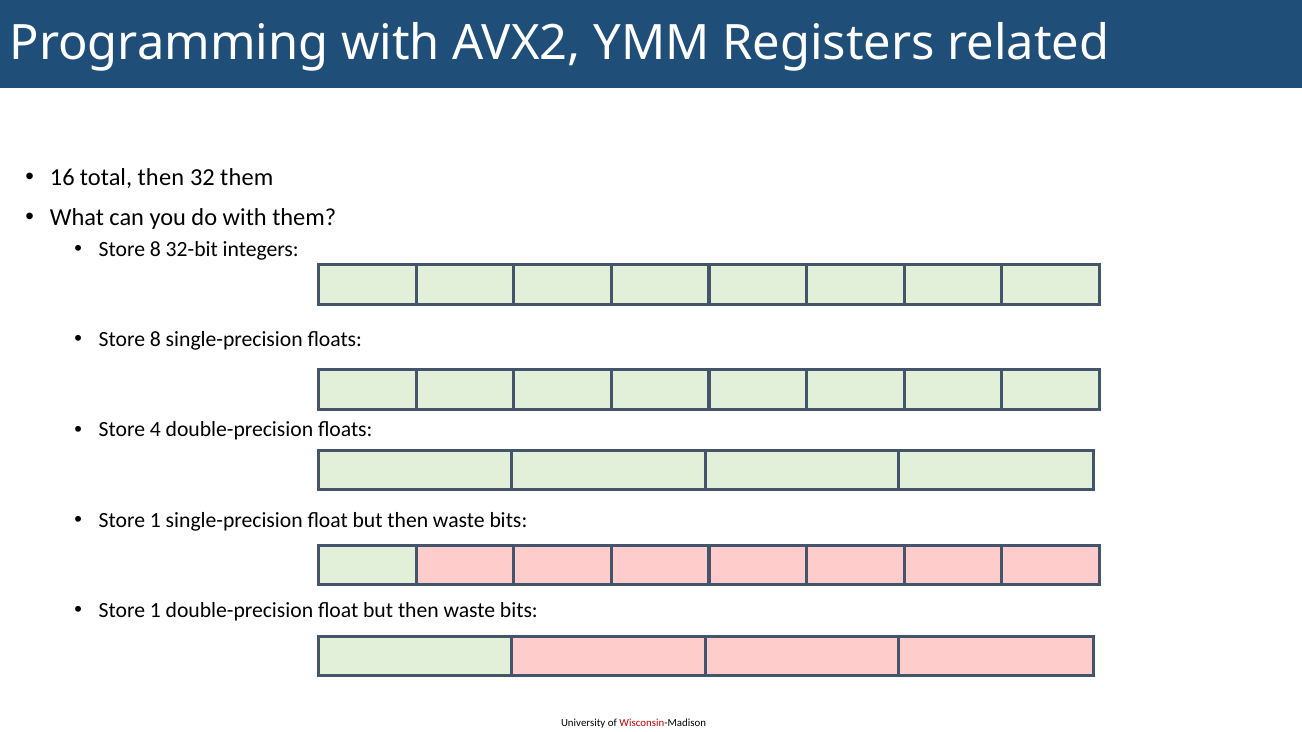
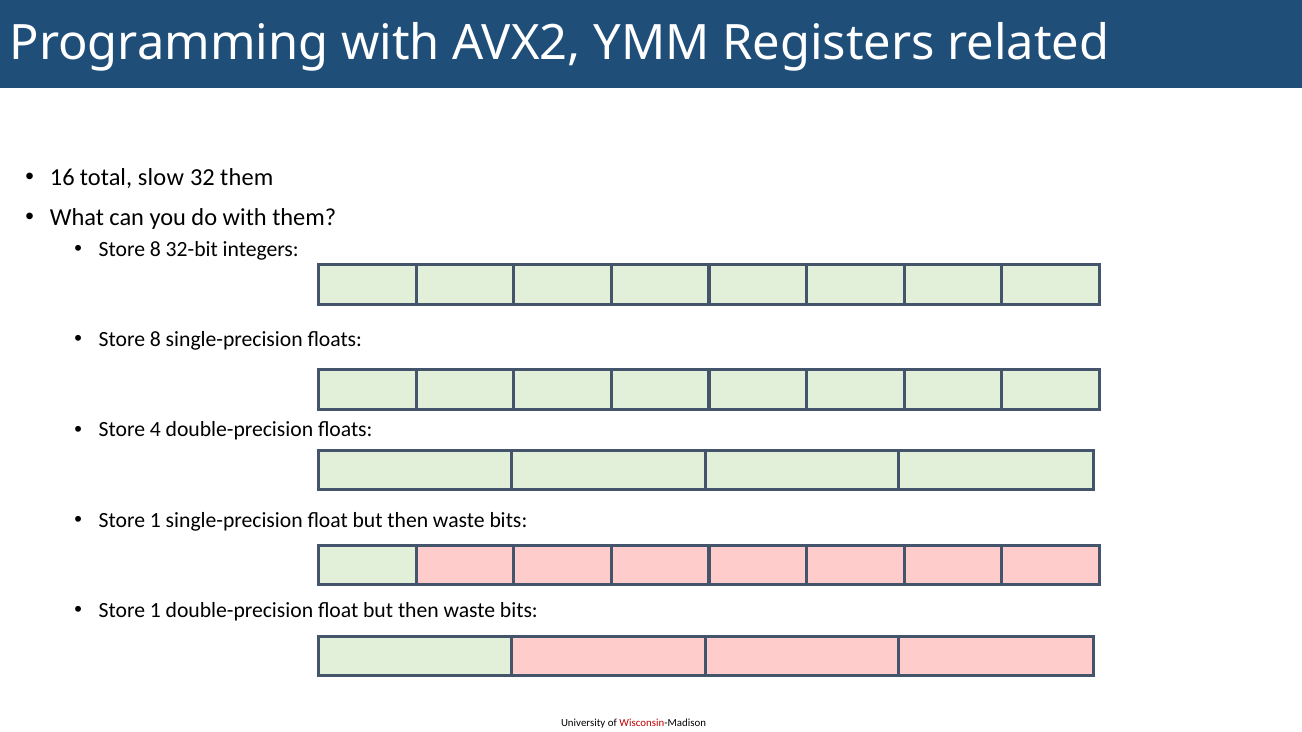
total then: then -> slow (161, 178)
